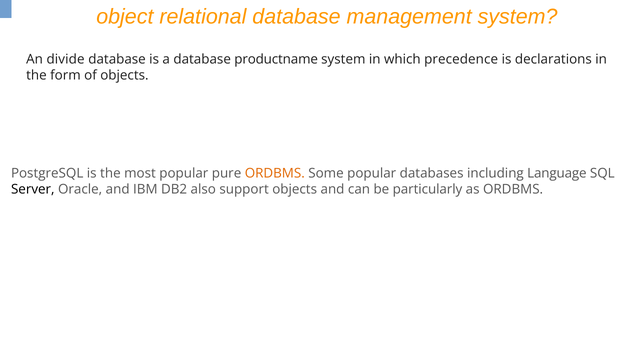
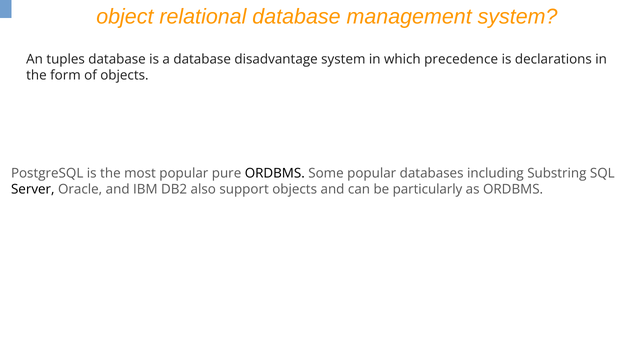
divide: divide -> tuples (66, 60)
productname: productname -> disadvantage (276, 60)
ORDBMS colour: orange -> black (275, 174)
Language: Language -> Substring (557, 174)
